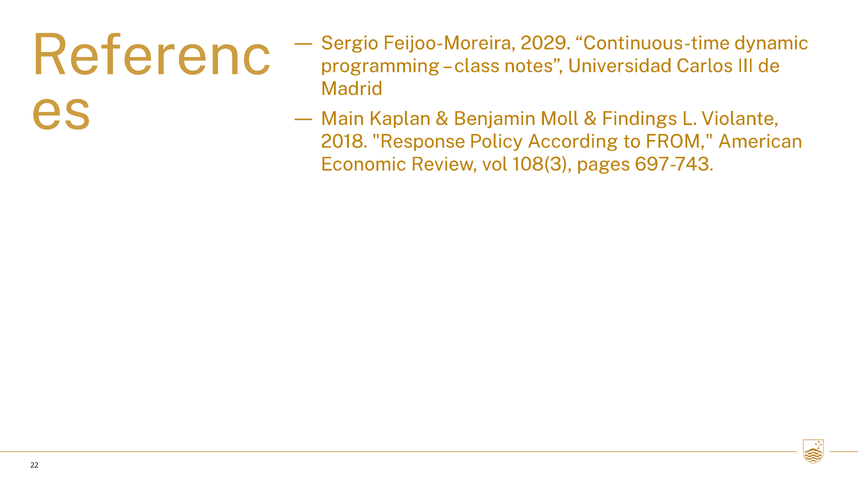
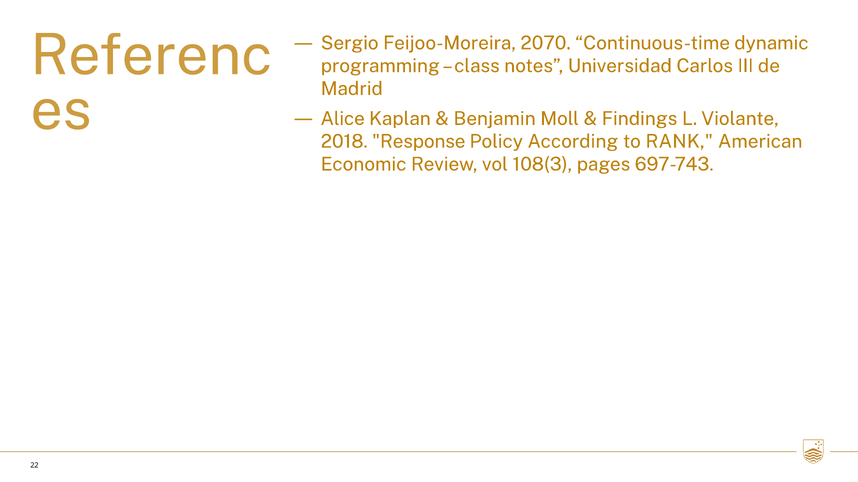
2029: 2029 -> 2070 (546, 43)
Main: Main -> Alice (343, 119)
FROM: FROM -> RANK (679, 142)
